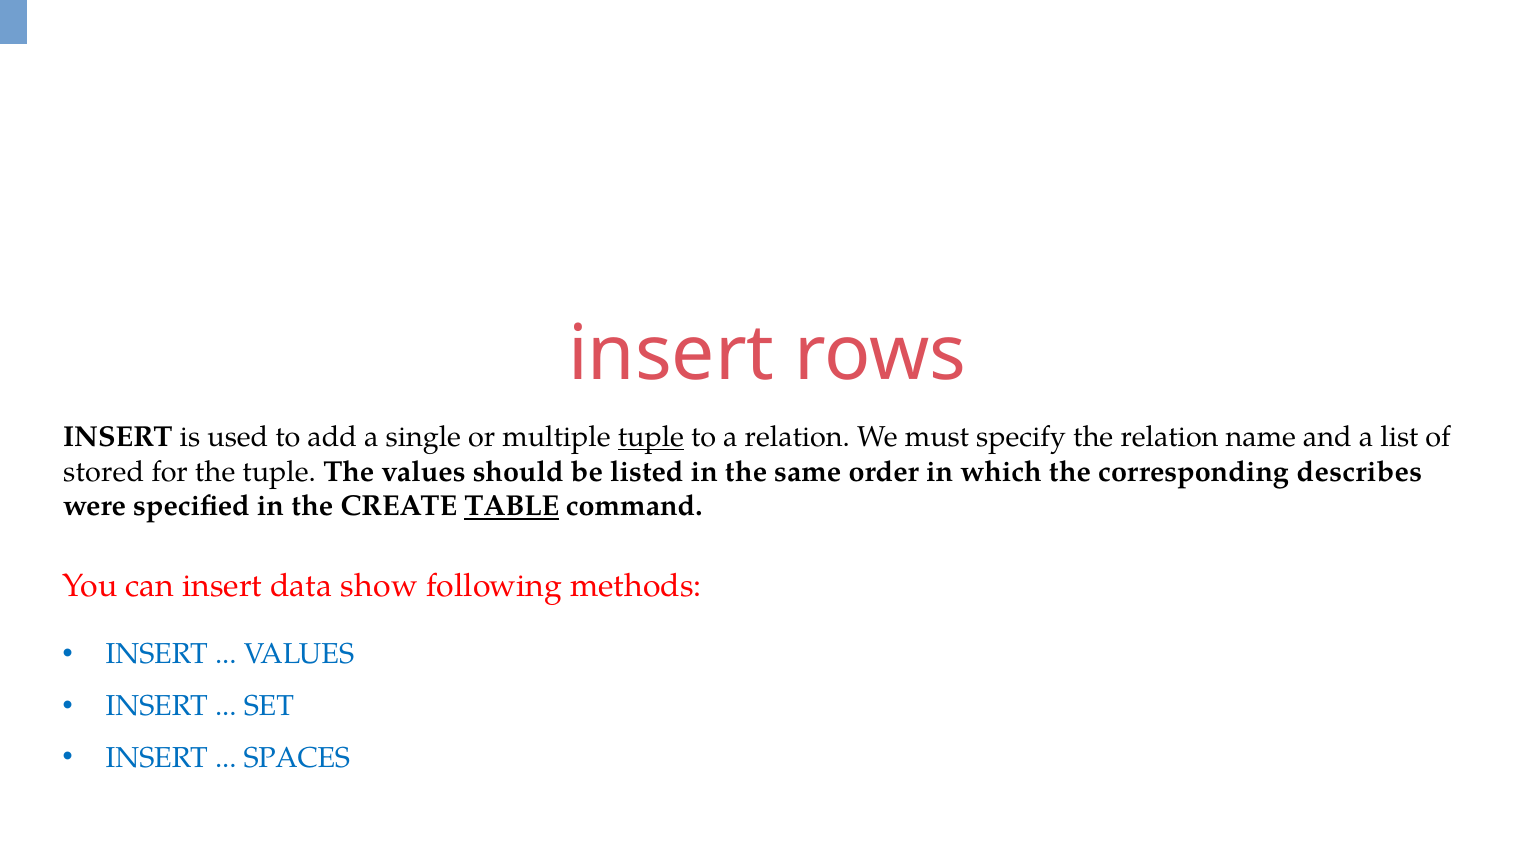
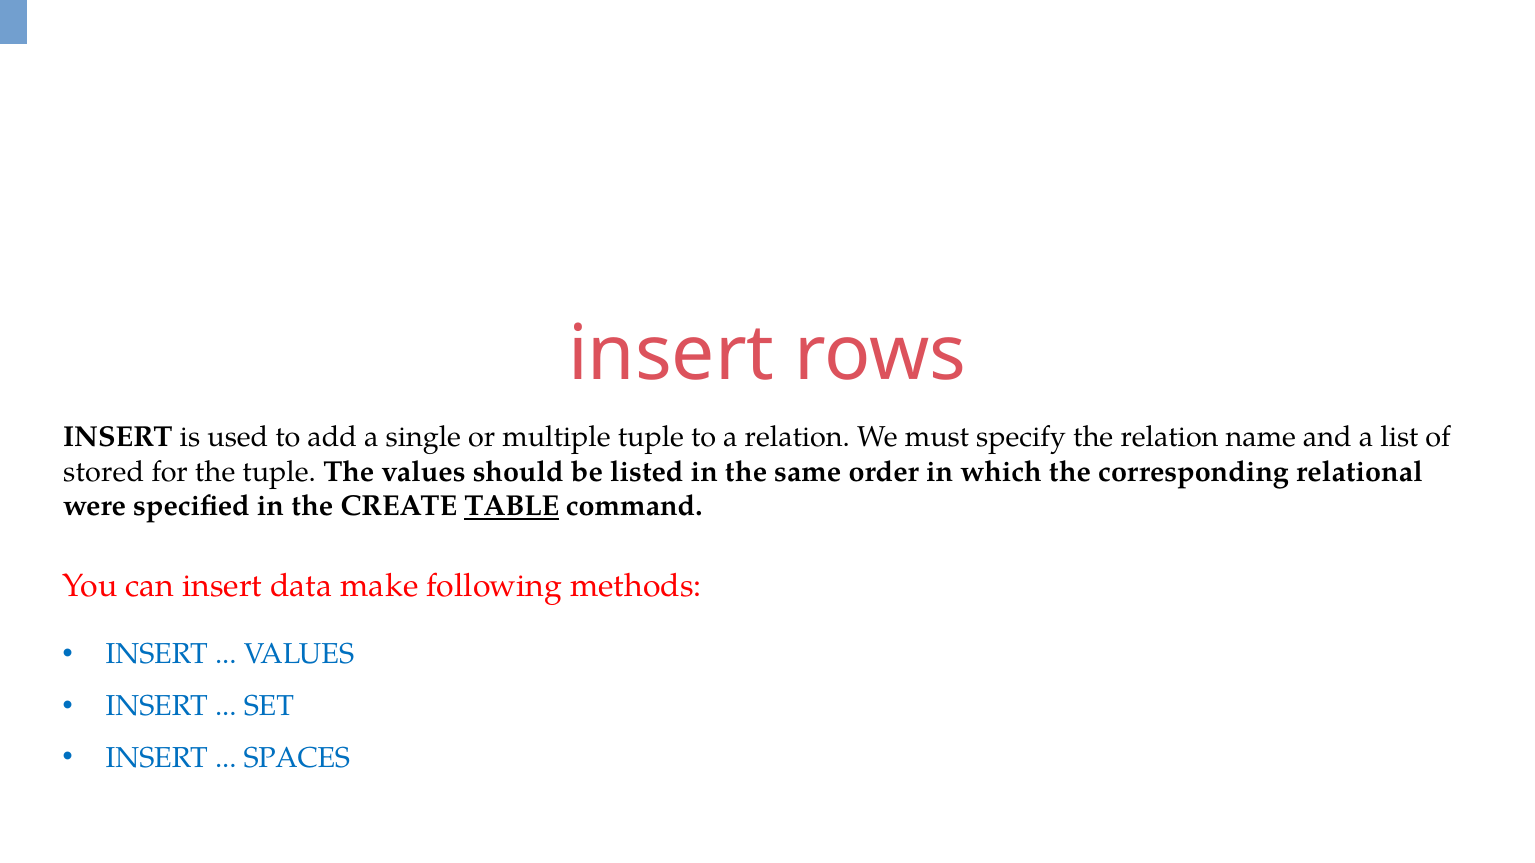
tuple underline: present -> none (651, 437)
describes: describes -> relational (1360, 472)
show: show -> make (379, 586)
